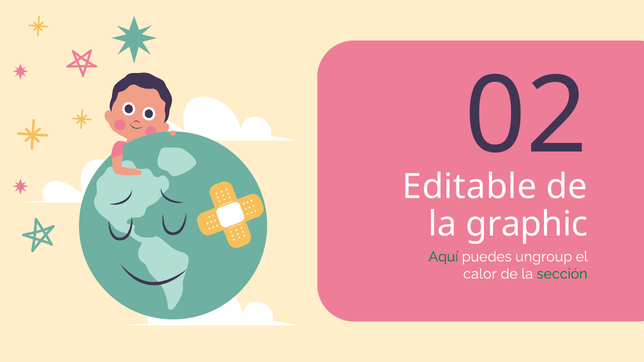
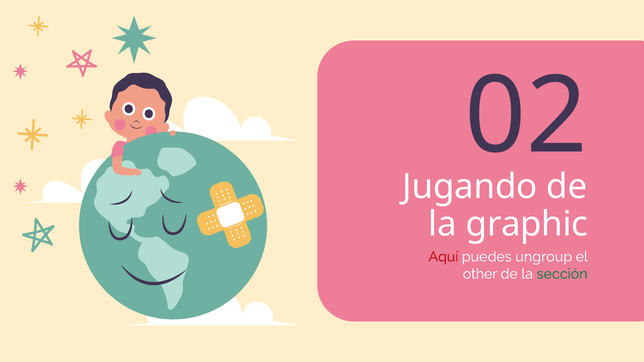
Editable: Editable -> Jugando (470, 187)
Aquí colour: green -> red (443, 257)
calor: calor -> other (480, 274)
